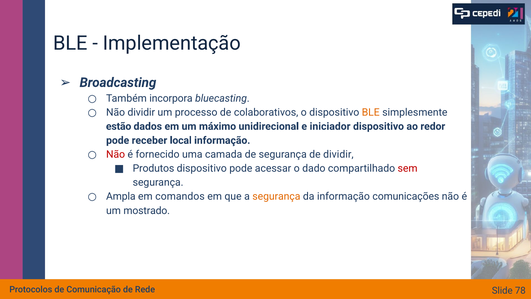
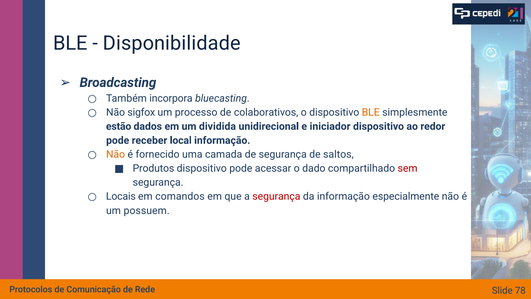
Implementação: Implementação -> Disponibilidade (172, 43)
Não dividir: dividir -> sigfox (141, 112)
máximo: máximo -> dividida (217, 126)
Não colour: red -> orange (116, 154)
de dividir: dividir -> saltos (338, 154)
Ampla: Ampla -> Locais (121, 196)
segurança colour: orange -> red (276, 196)
comunicações: comunicações -> especialmente (406, 196)
mostrado: mostrado -> possuem (147, 210)
